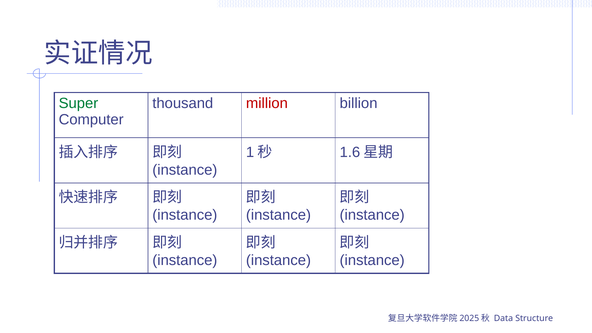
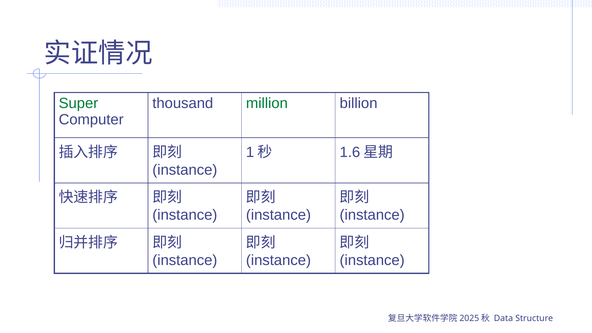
million colour: red -> green (267, 103)
